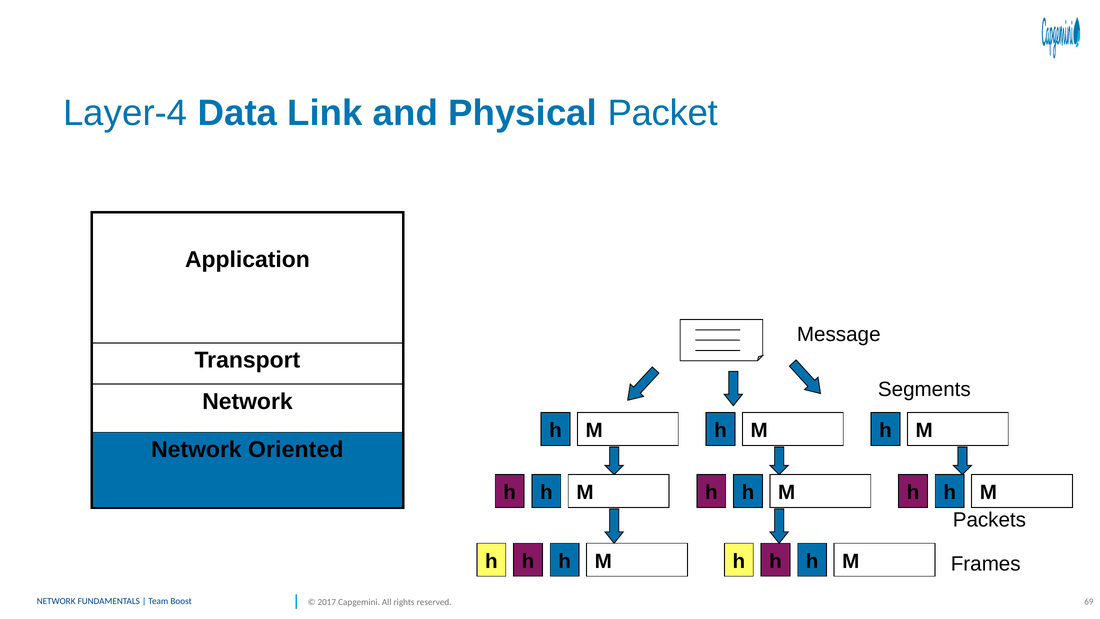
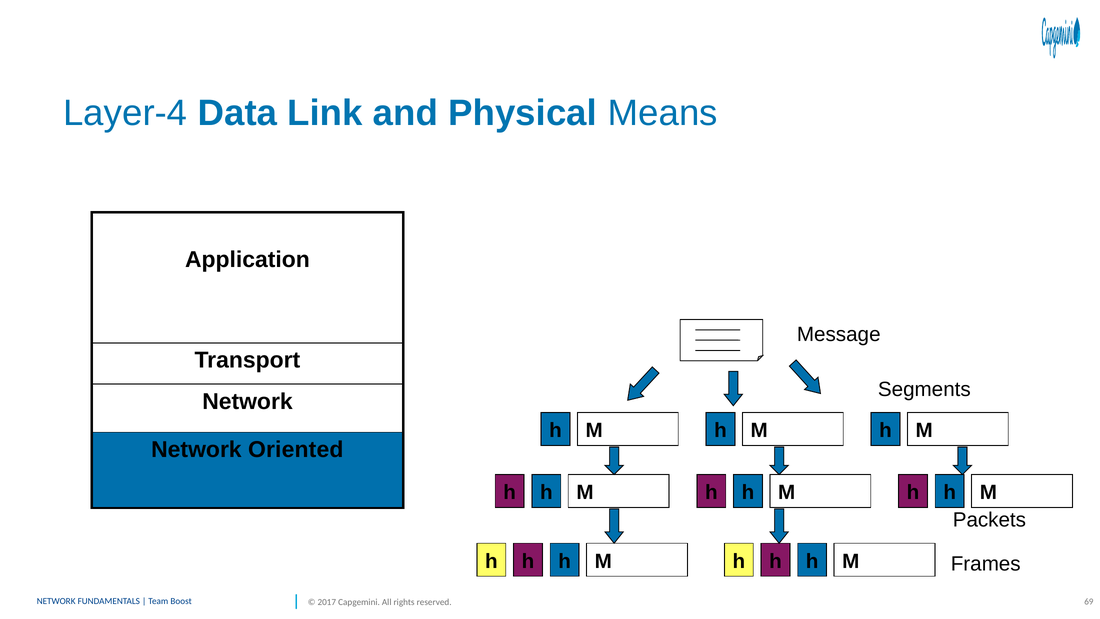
Packet: Packet -> Means (663, 113)
